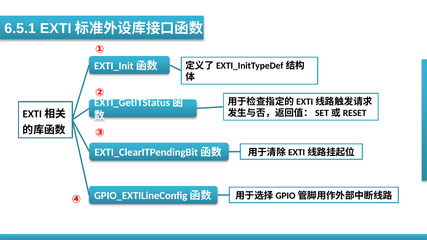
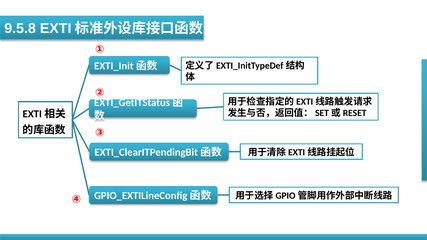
6.5.1: 6.5.1 -> 9.5.8 (20, 28)
